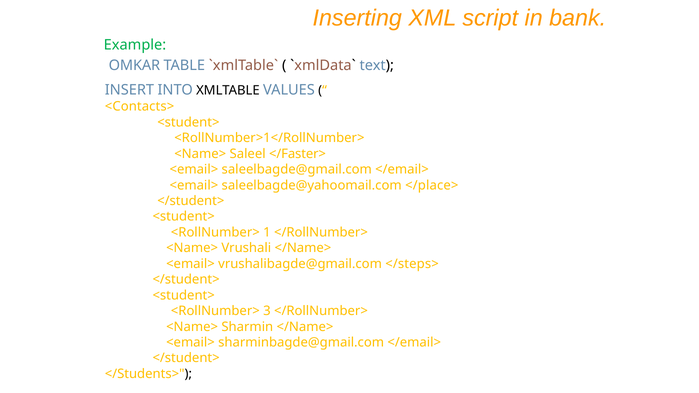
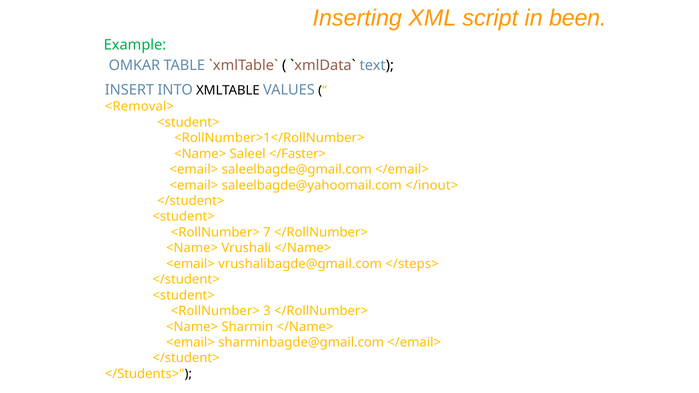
bank: bank -> been (578, 18)
<Contacts>: <Contacts> -> <Removal> (140, 107)
</place>: </place> -> </inout> (432, 185)
1: 1 -> 7 (267, 232)
